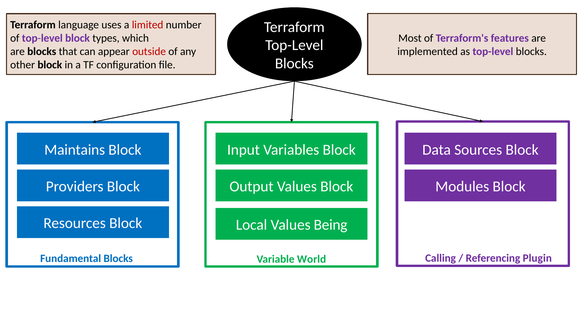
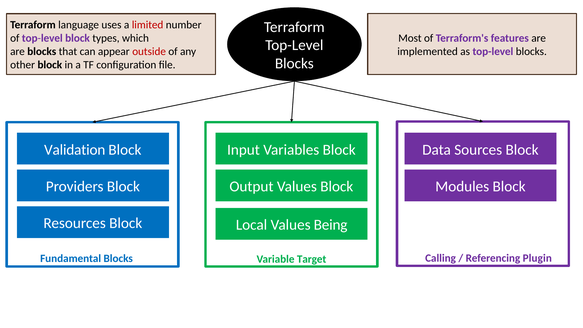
Maintains: Maintains -> Validation (75, 150)
World: World -> Target (312, 259)
